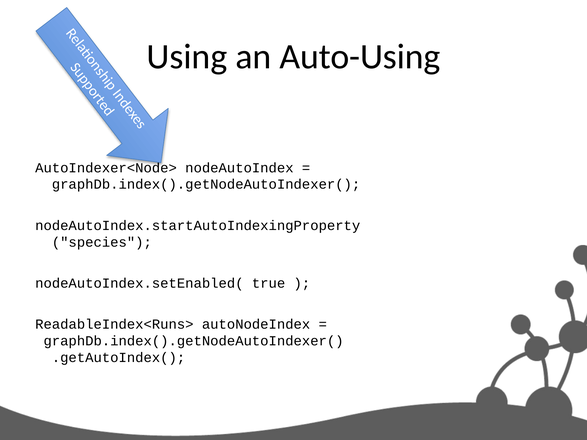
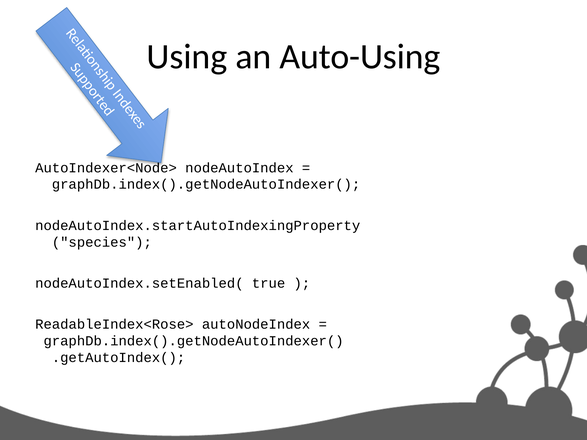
ReadableIndex<Runs>: ReadableIndex<Runs> -> ReadableIndex<Rose> (114, 324)
